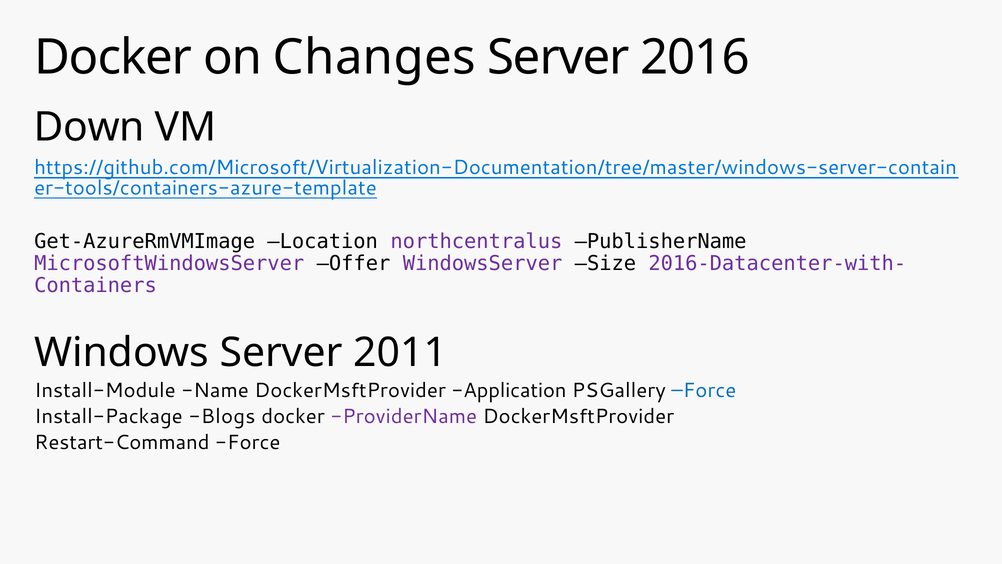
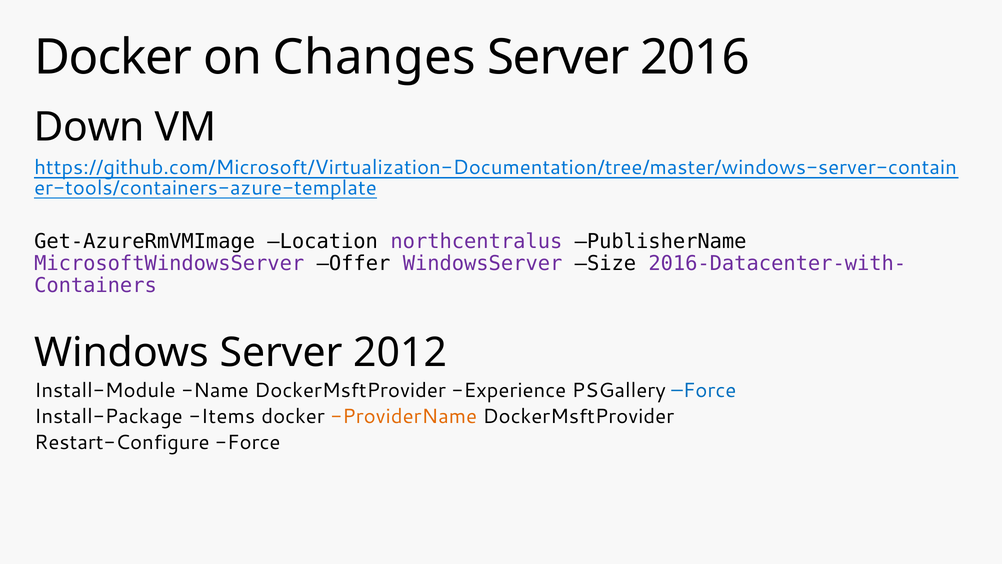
2011: 2011 -> 2012 (400, 353)
Application: Application -> Experience (509, 390)
Blogs: Blogs -> Items (222, 416)
ProviderName colour: purple -> orange (404, 416)
Restart-Command: Restart-Command -> Restart-Configure (122, 442)
